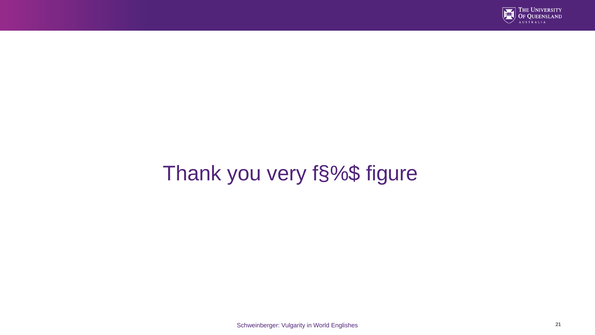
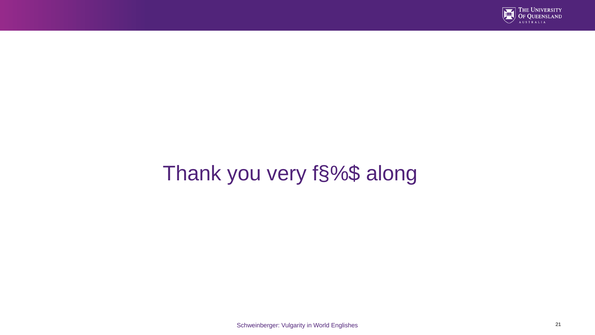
figure: figure -> along (392, 173)
